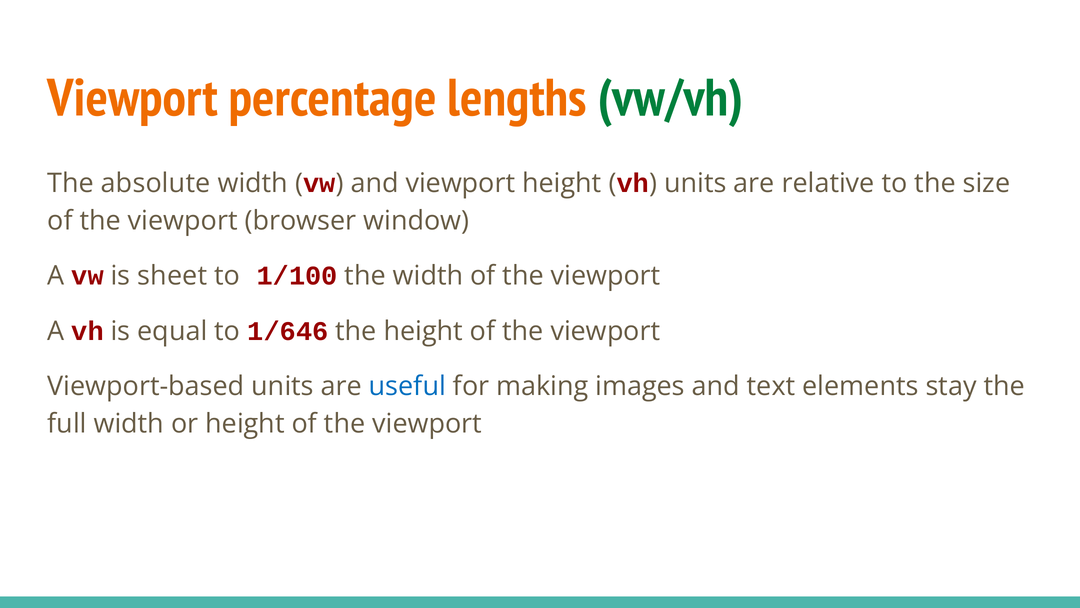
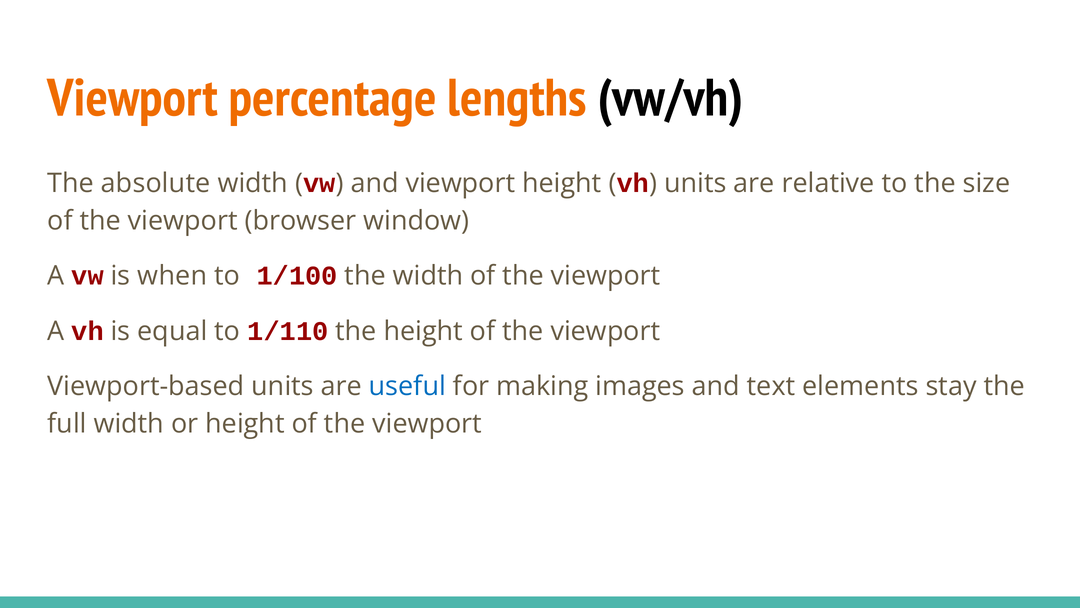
vw/vh colour: green -> black (670, 98)
sheet: sheet -> when (172, 276)
1/646: 1/646 -> 1/110 (288, 331)
